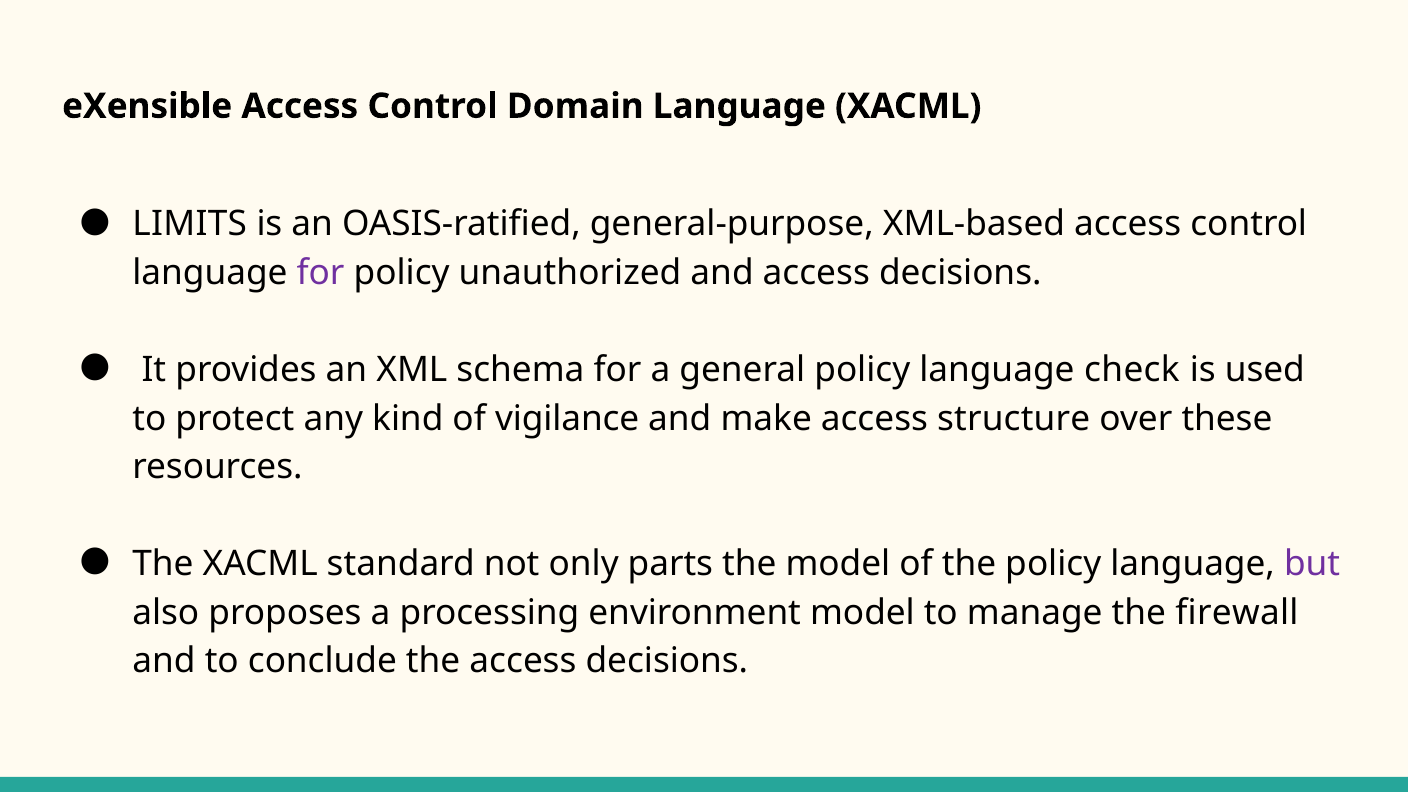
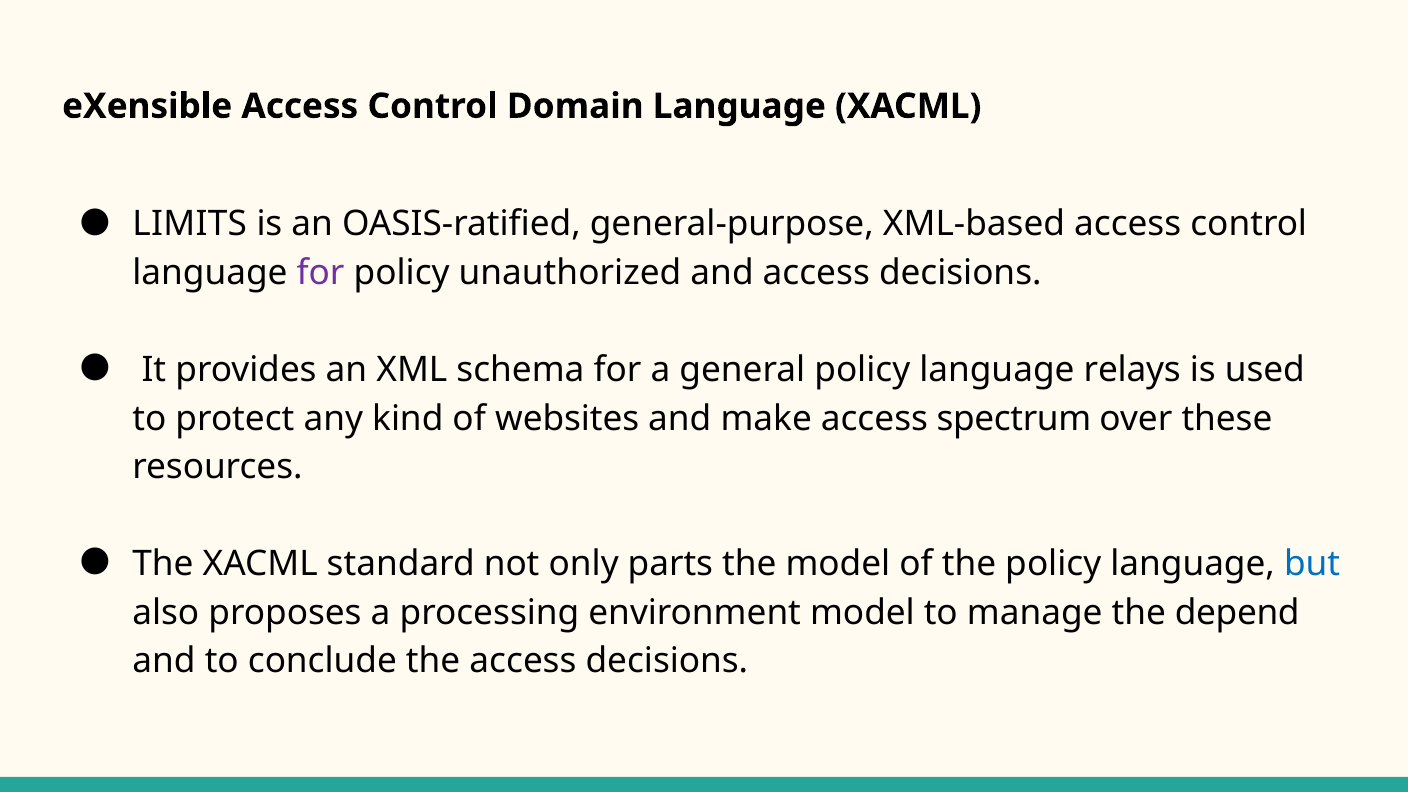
check: check -> relays (1132, 370)
vigilance: vigilance -> websites (567, 419)
structure: structure -> spectrum (1014, 419)
but colour: purple -> blue (1312, 564)
firewall: firewall -> depend (1237, 613)
